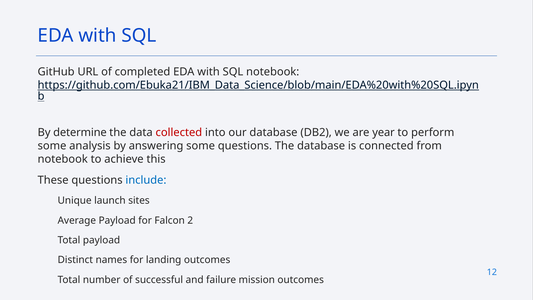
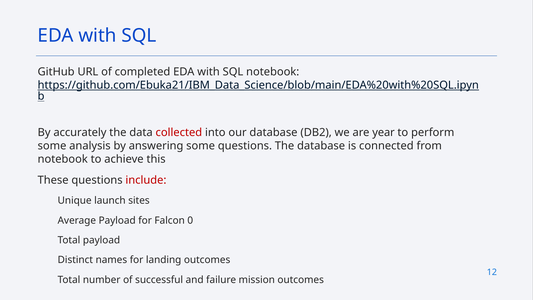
determine: determine -> accurately (80, 132)
include colour: blue -> red (146, 180)
2: 2 -> 0 (190, 220)
